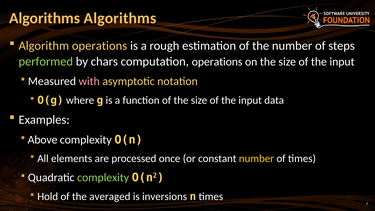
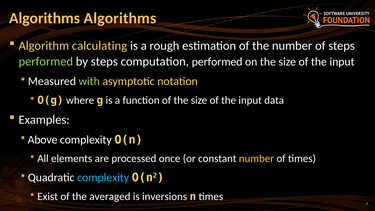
Algorithm operations: operations -> calculating (100, 46)
by chars: chars -> steps (104, 61)
computation operations: operations -> performed (217, 62)
with colour: pink -> light green (89, 81)
complexity colour: light green -> light blue (103, 178)
Hold: Hold -> Exist (48, 197)
